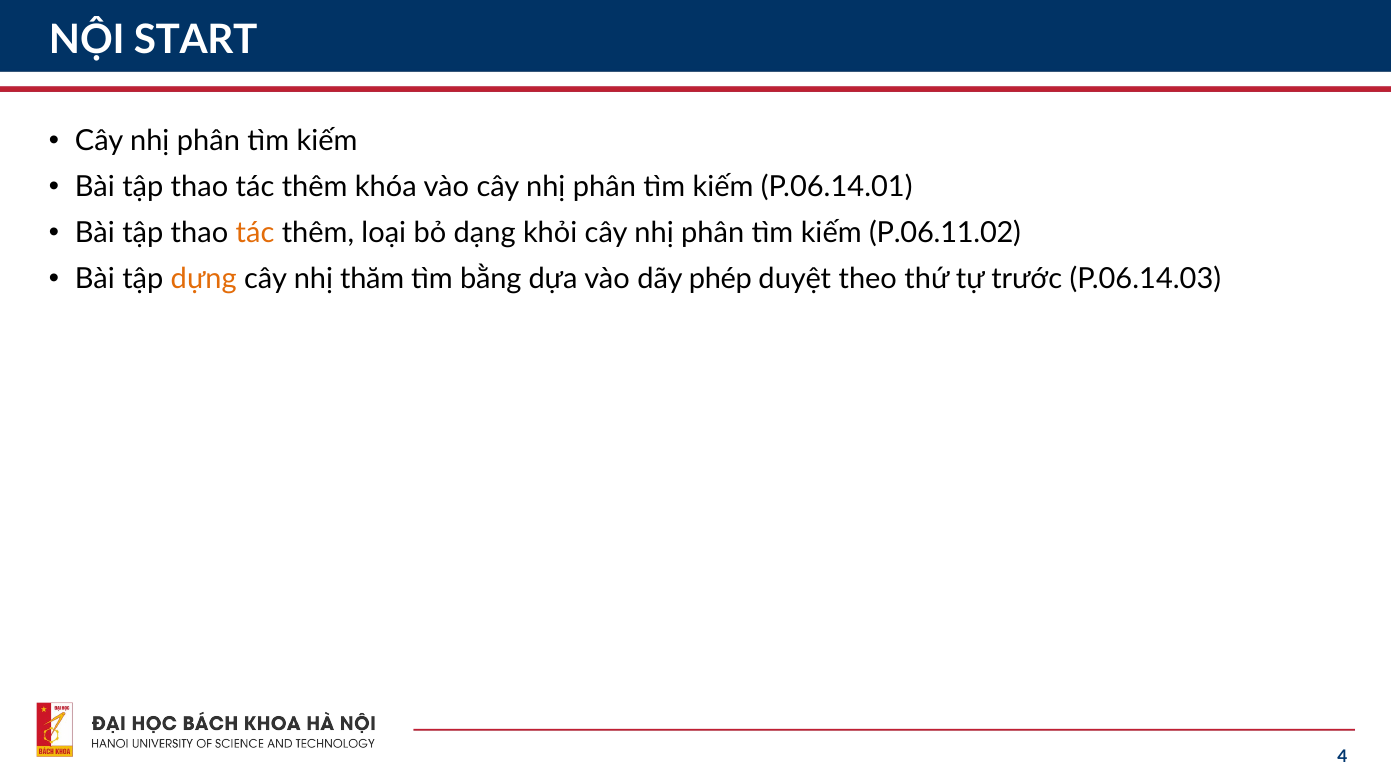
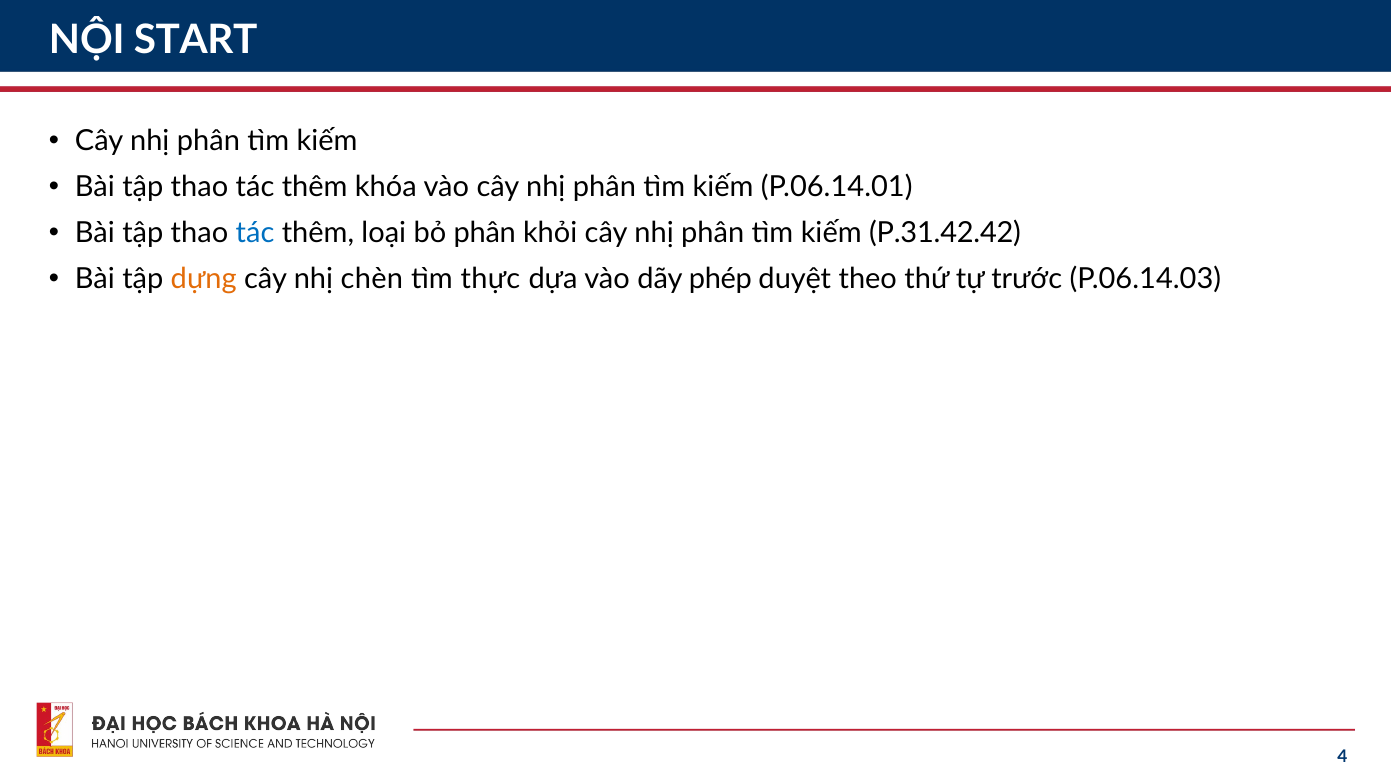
tác colour: orange -> blue (255, 233)
bỏ dạng: dạng -> phân (485, 233)
P.06.11.02: P.06.11.02 -> P.31.42.42 (945, 233)
thăm: thăm -> chèn (372, 279)
bằng: bằng -> thực (490, 279)
